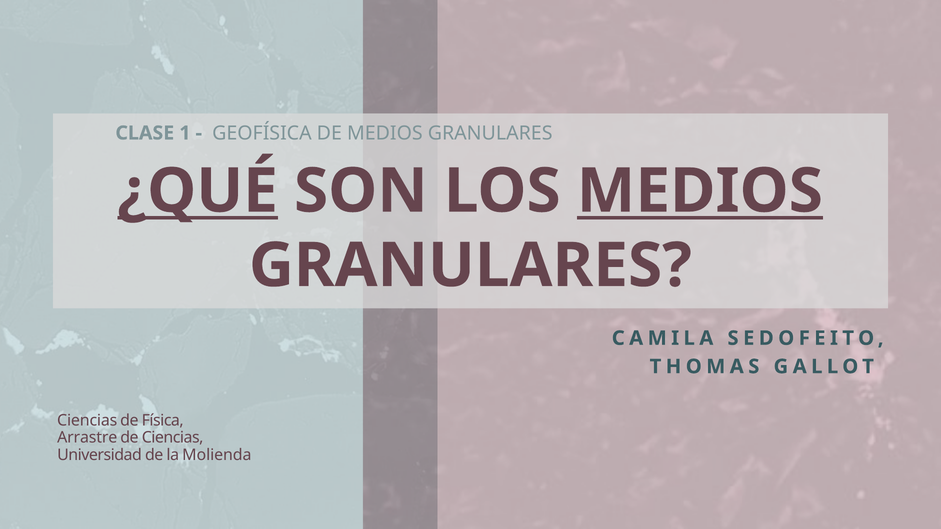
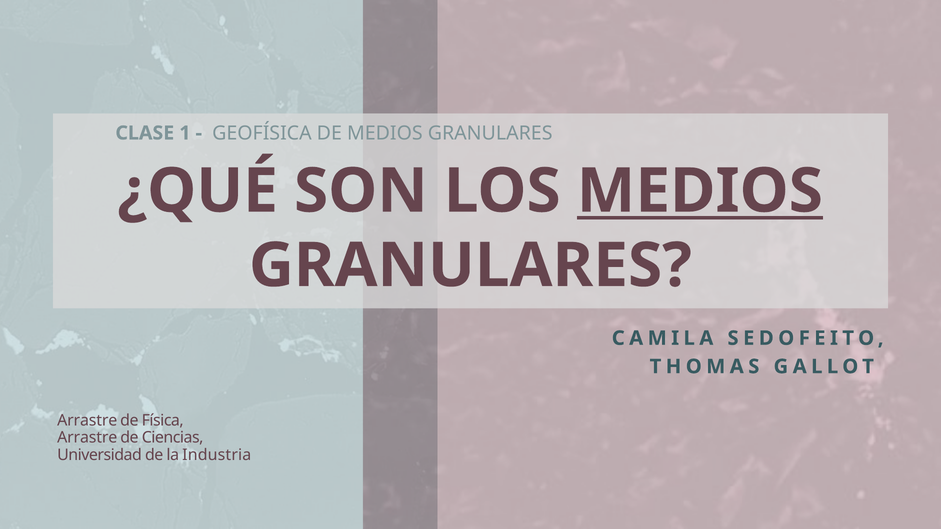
¿QUÉ underline: present -> none (198, 191)
Ciencias: Ciencias -> Arrastre (87, 421)
Molienda: Molienda -> Industria (217, 455)
